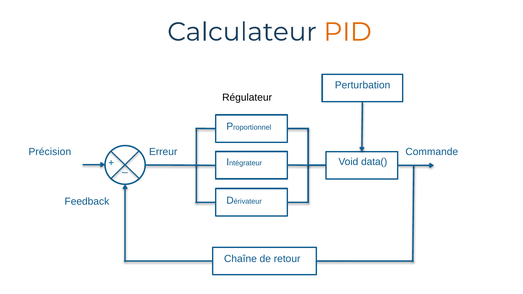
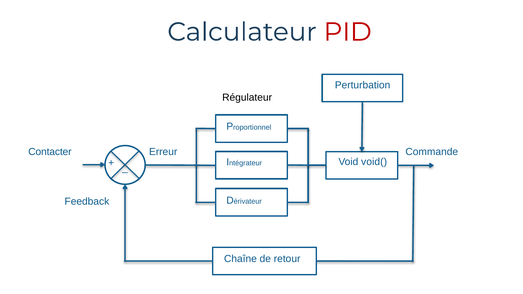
PID colour: orange -> red (348, 32)
Précision: Précision -> Contacter (50, 152)
data(: data( -> void( (374, 162)
